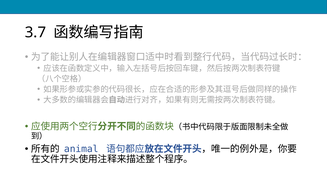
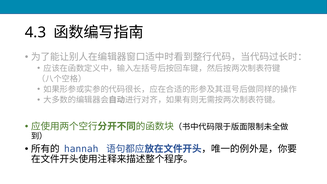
3.7: 3.7 -> 4.3 (36, 32)
animal: animal -> hannah (81, 149)
